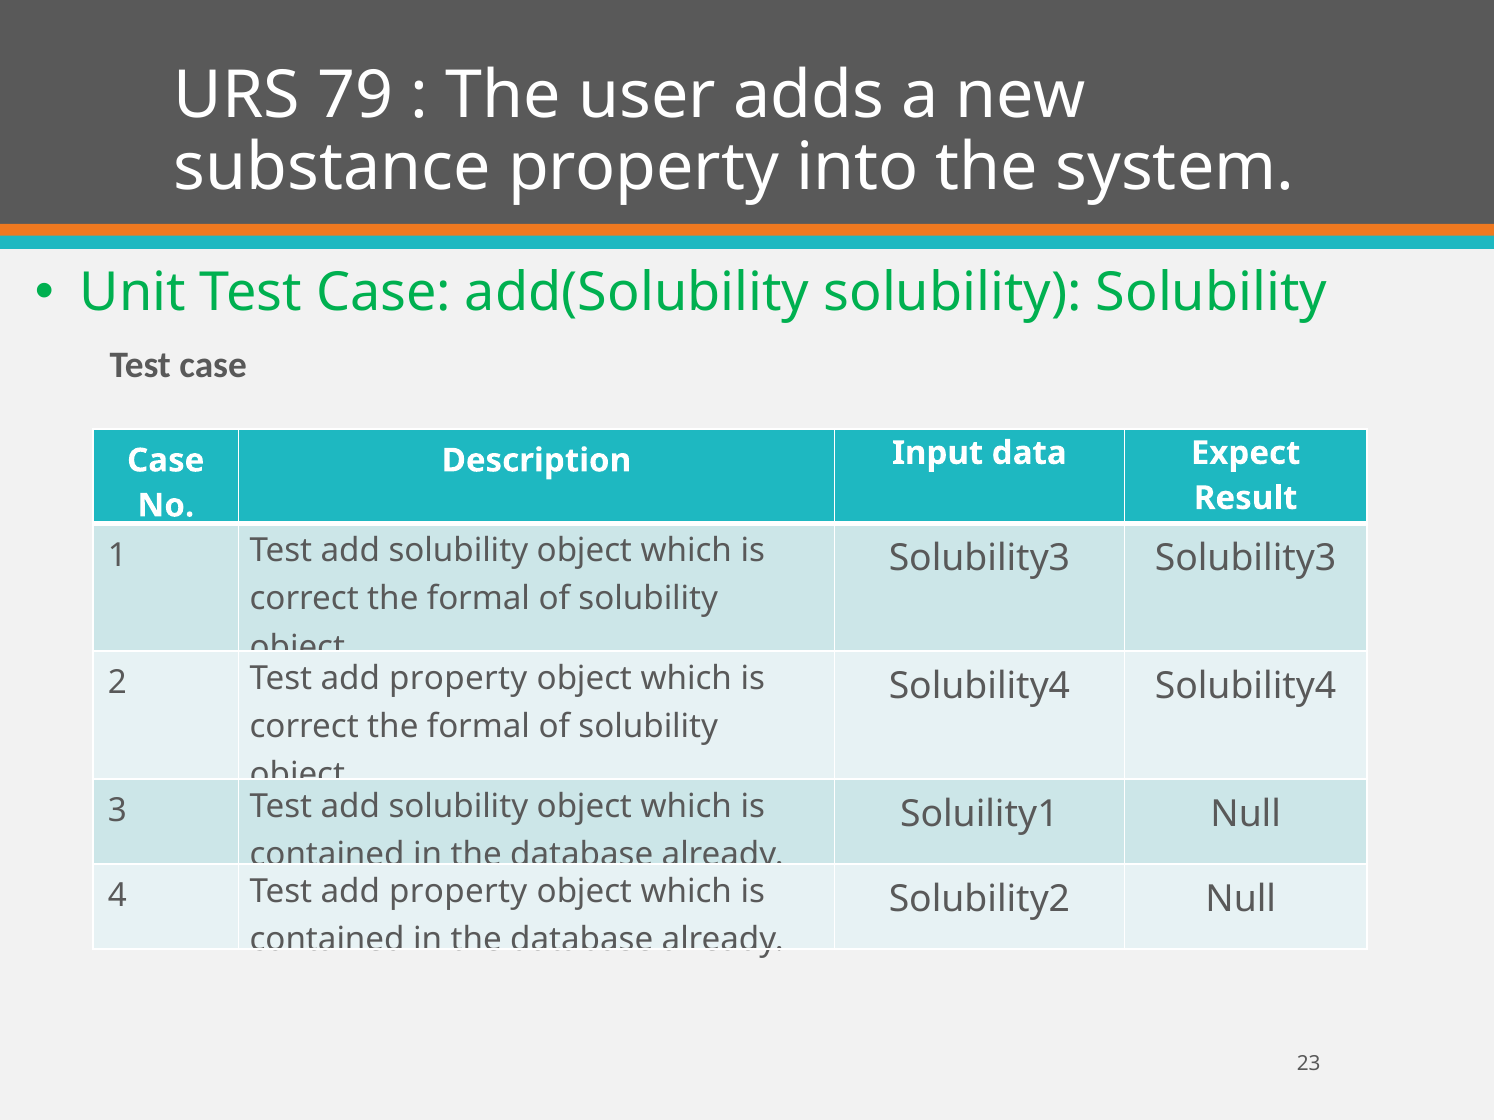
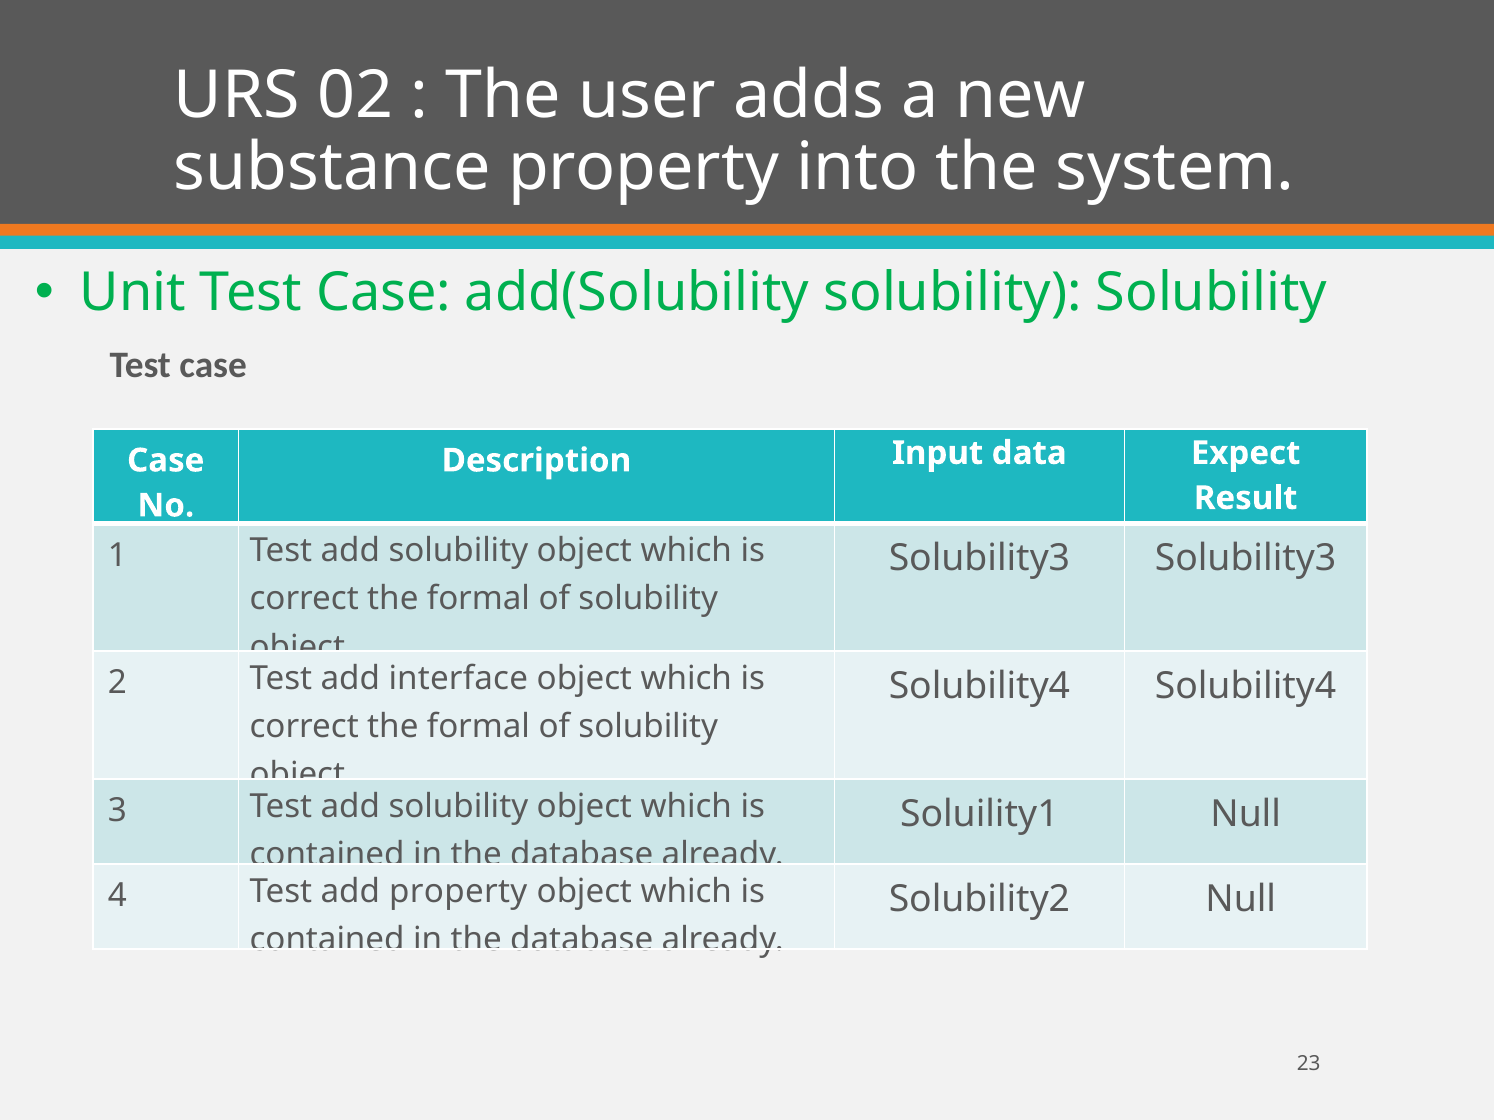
79: 79 -> 02 (355, 96)
2 Test add property: property -> interface (458, 679)
